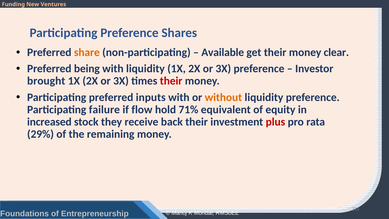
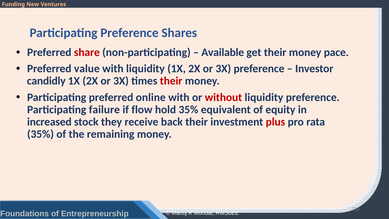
share colour: orange -> red (87, 52)
clear: clear -> pace (336, 52)
being: being -> value (87, 69)
brought: brought -> candidly (46, 81)
inputs: inputs -> online (151, 97)
without colour: orange -> red (223, 97)
hold 71%: 71% -> 35% (188, 109)
29%: 29% -> 35% (41, 134)
